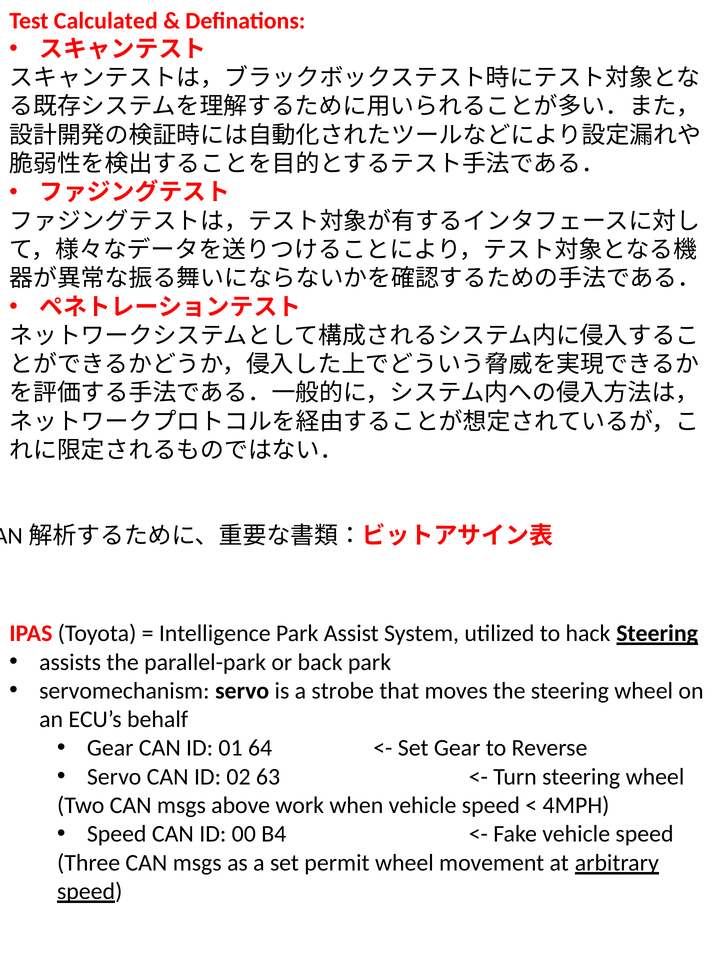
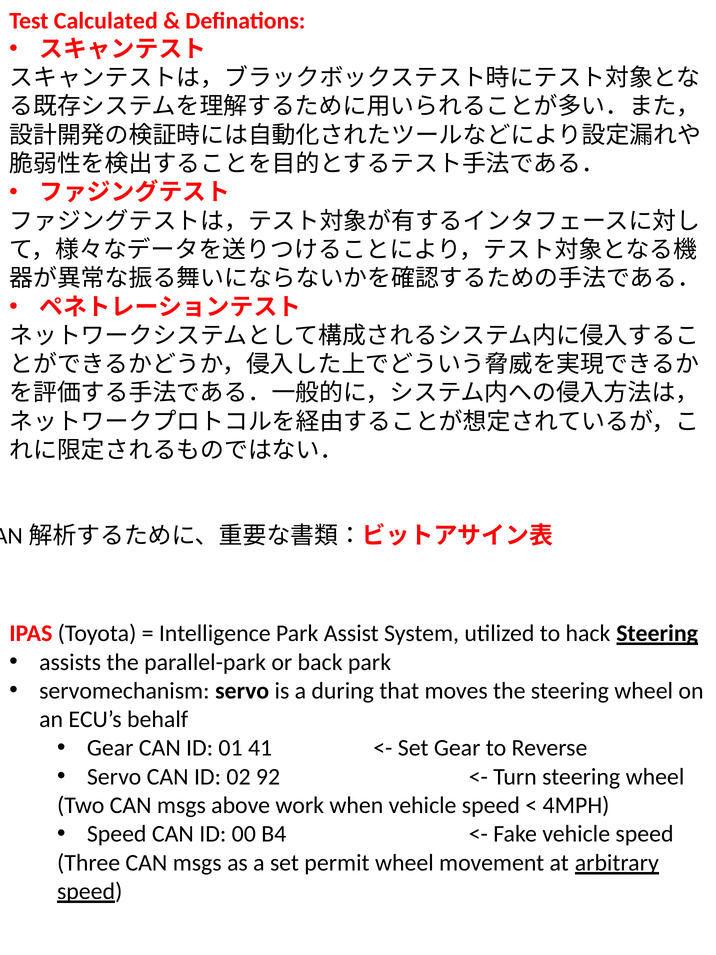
strobe: strobe -> during (343, 691)
64: 64 -> 41 (260, 748)
63: 63 -> 92 (268, 776)
